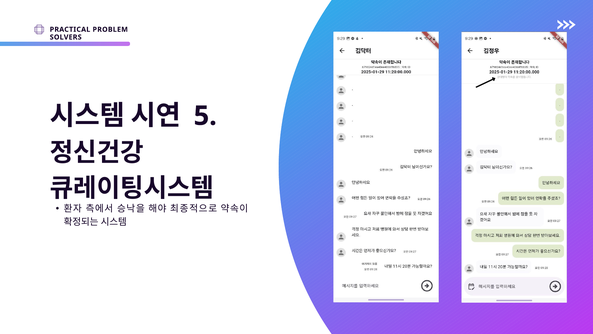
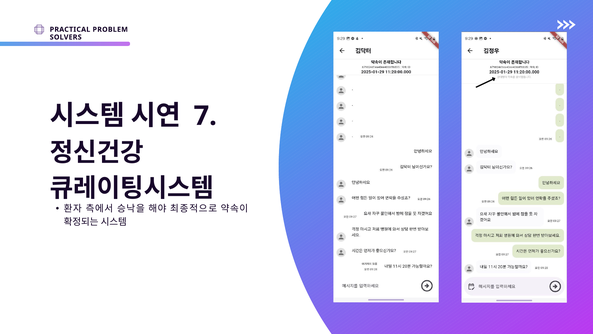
5: 5 -> 7 (205, 116)
